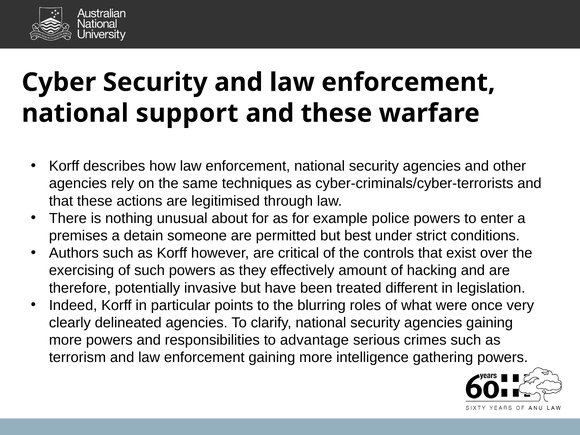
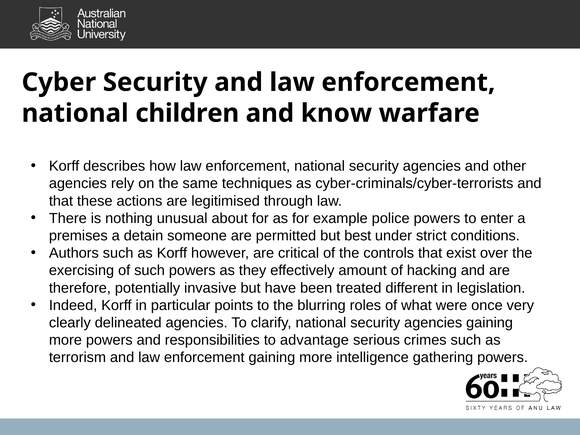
support: support -> children (187, 113)
and these: these -> know (336, 113)
